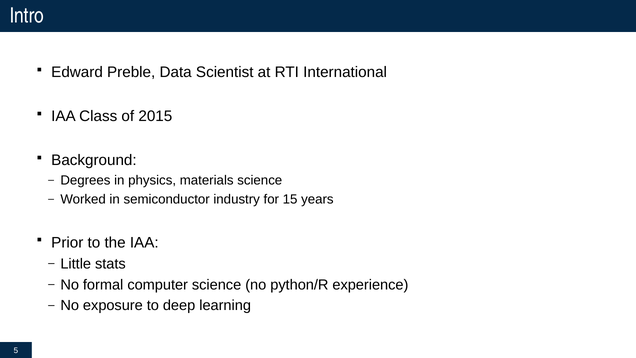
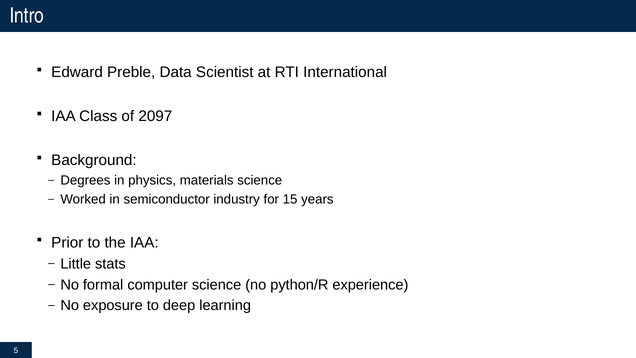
2015: 2015 -> 2097 (155, 116)
